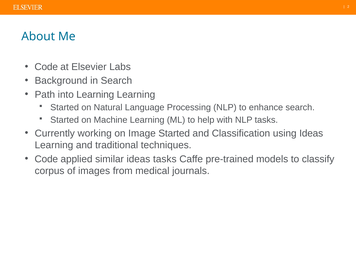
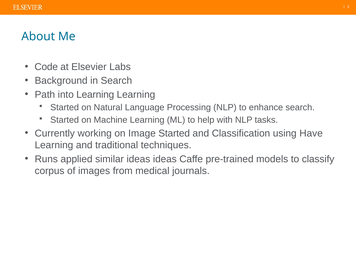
using Ideas: Ideas -> Have (311, 133)
Code: Code -> Runs (46, 159)
ideas tasks: tasks -> ideas (165, 159)
